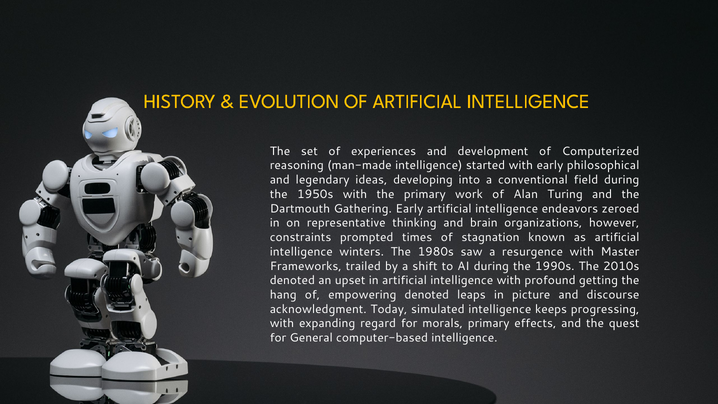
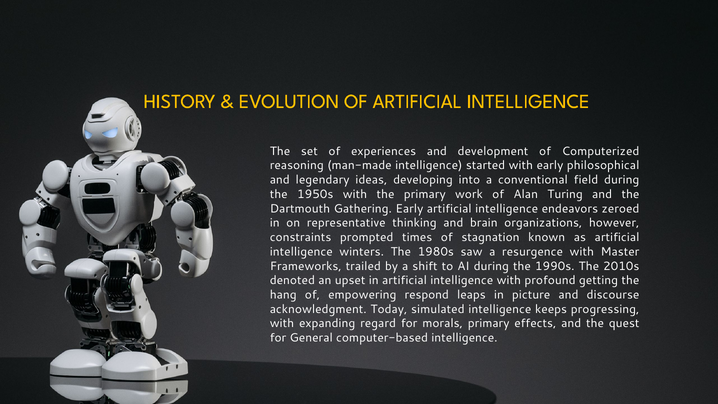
empowering denoted: denoted -> respond (427, 295)
